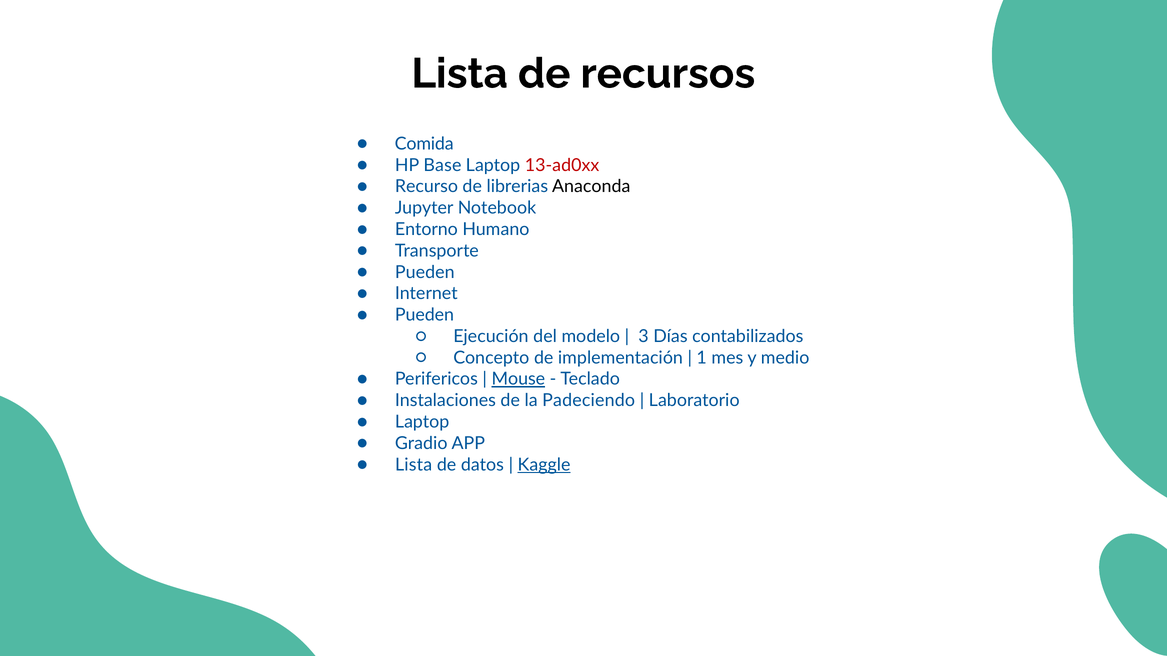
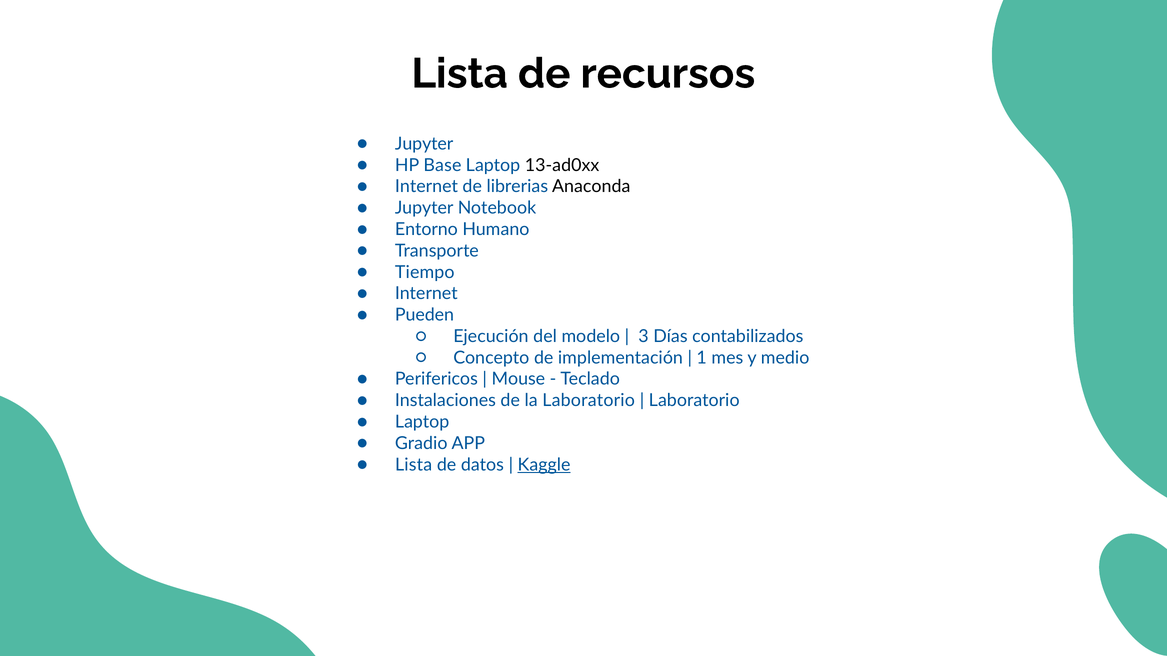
Comida: Comida -> Jupyter (424, 144)
13-ad0xx colour: red -> black (562, 165)
Recurso: Recurso -> Internet (426, 187)
Pueden: Pueden -> Tiempo (425, 272)
Mouse underline: present -> none (518, 379)
la Padeciendo: Padeciendo -> Laboratorio (589, 401)
